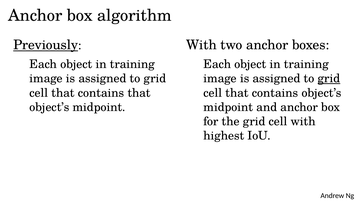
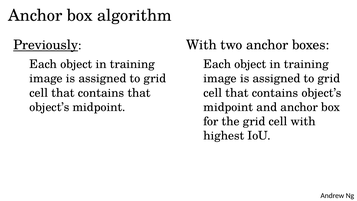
grid underline: present -> none (329, 78)
